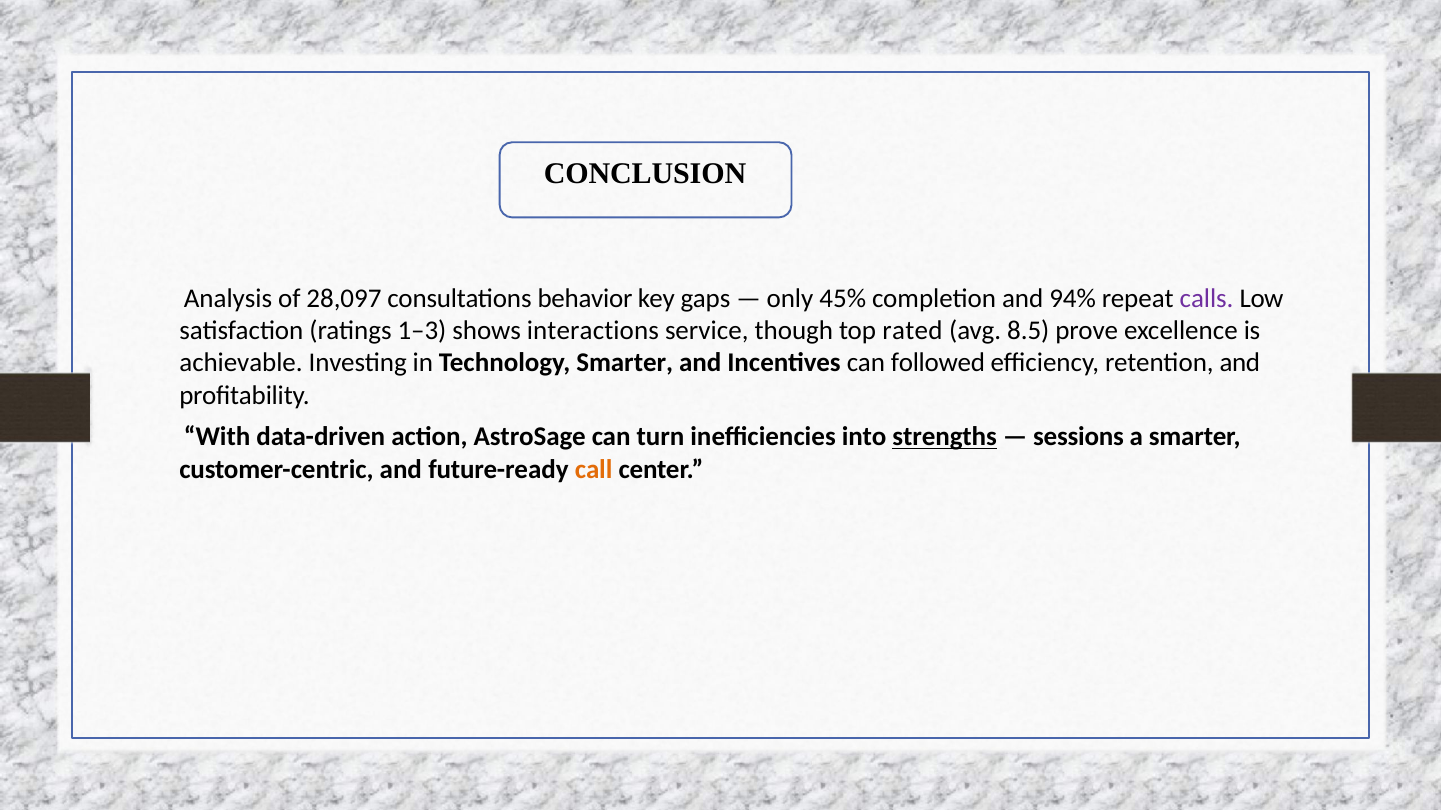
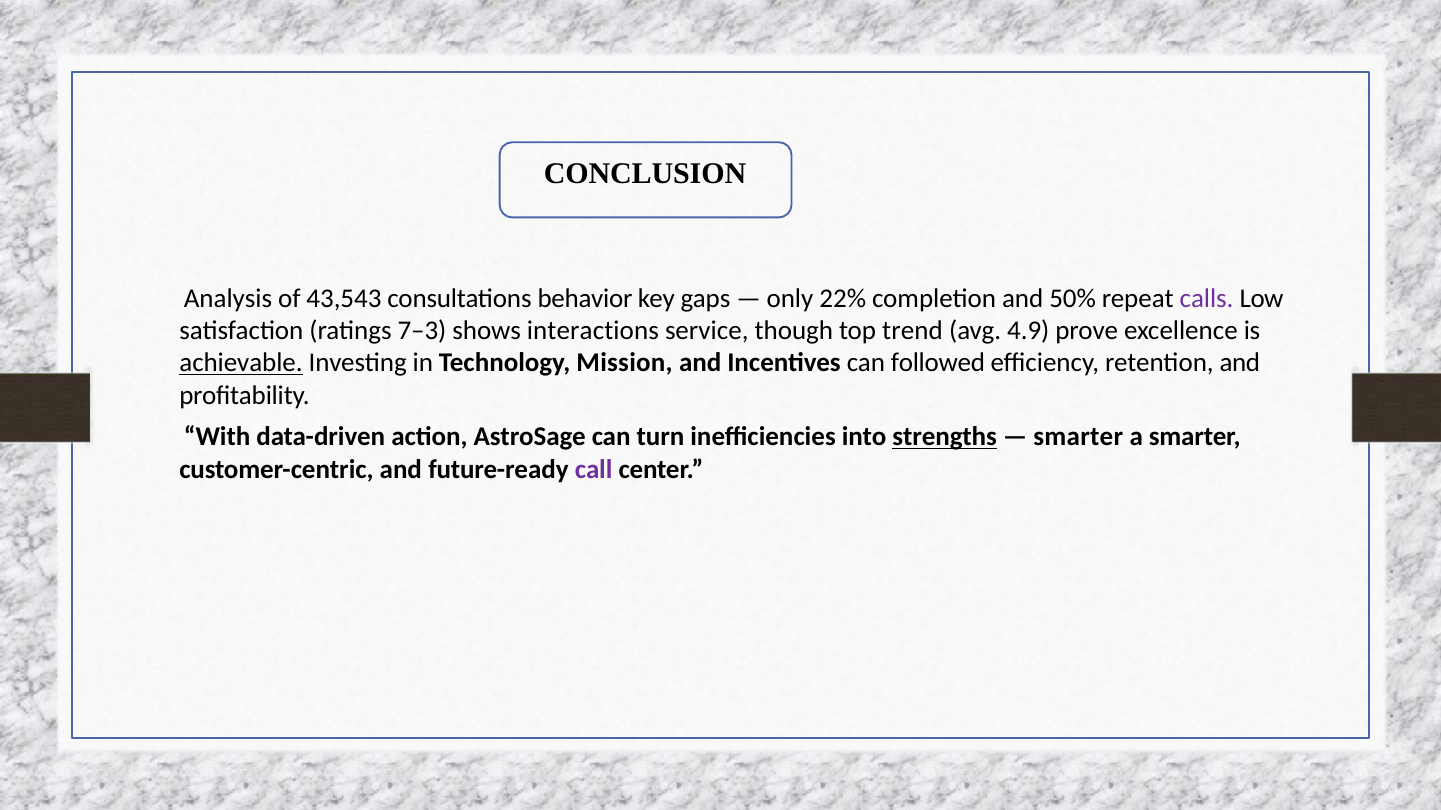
28,097: 28,097 -> 43,543 (344, 298)
45%: 45% -> 22% (843, 298)
94%: 94% -> 50% (1073, 298)
1–3: 1–3 -> 7–3 (422, 331)
rated: rated -> trend (913, 331)
8.5: 8.5 -> 4.9 (1028, 331)
achievable underline: none -> present (241, 363)
Technology Smarter: Smarter -> Mission (625, 363)
sessions: sessions -> smarter (1078, 437)
call colour: orange -> purple (594, 469)
